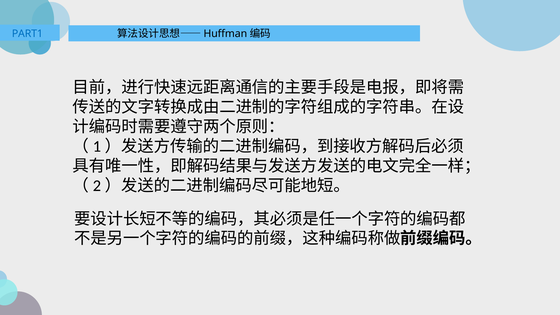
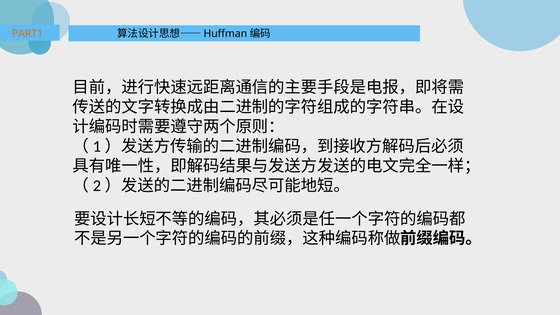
PART1 colour: blue -> orange (27, 34)
